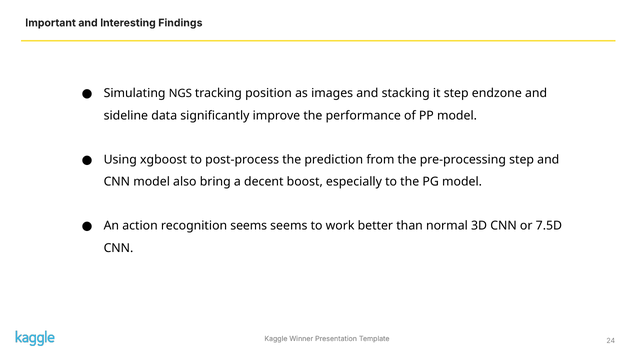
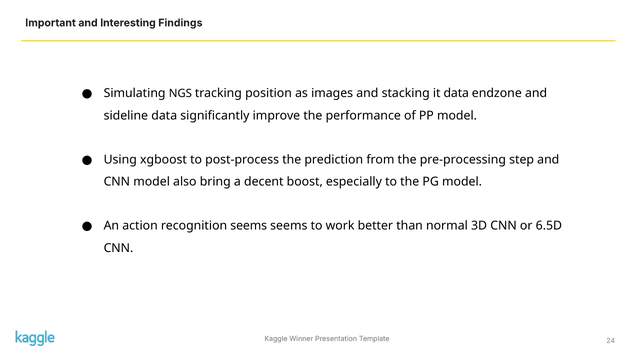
it step: step -> data (456, 94)
7.5D: 7.5D -> 6.5D (549, 226)
